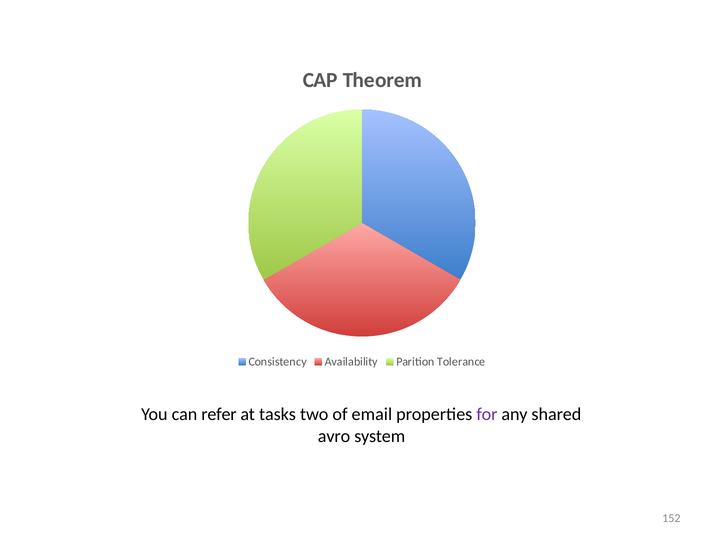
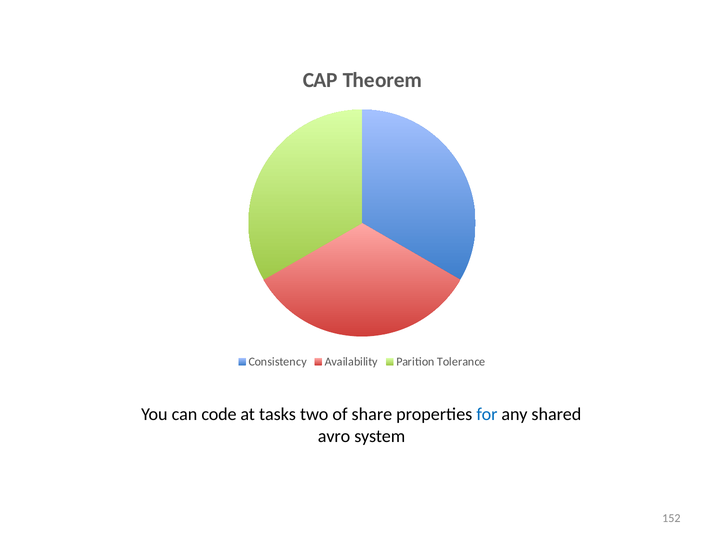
refer: refer -> code (219, 414)
email: email -> share (372, 414)
for colour: purple -> blue (487, 414)
